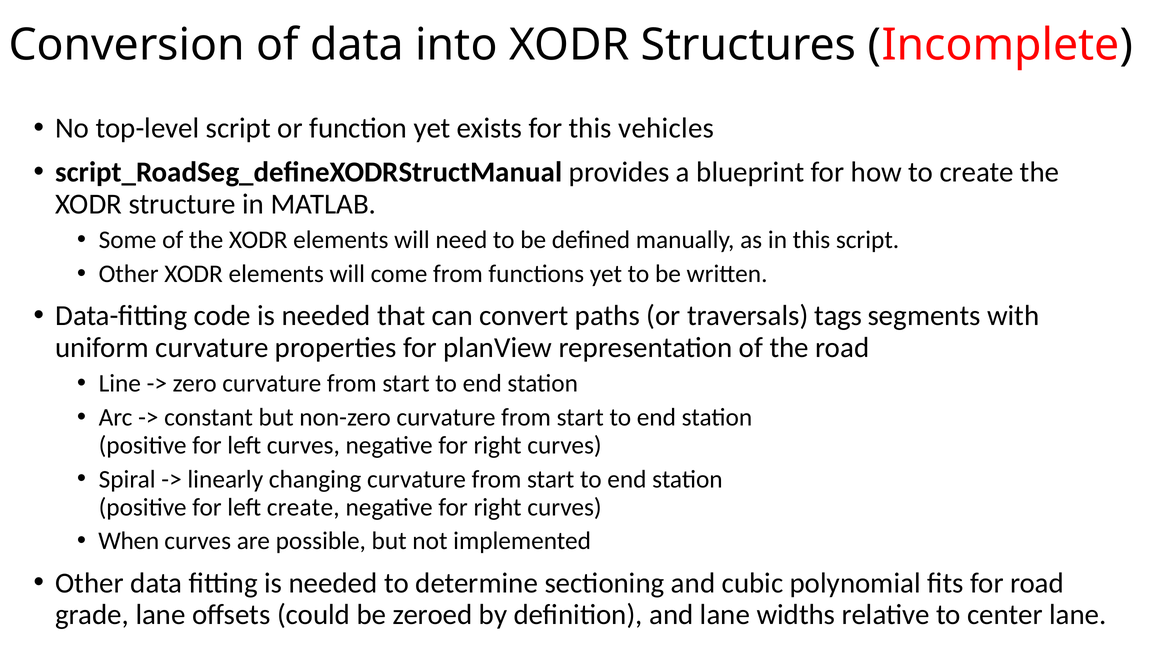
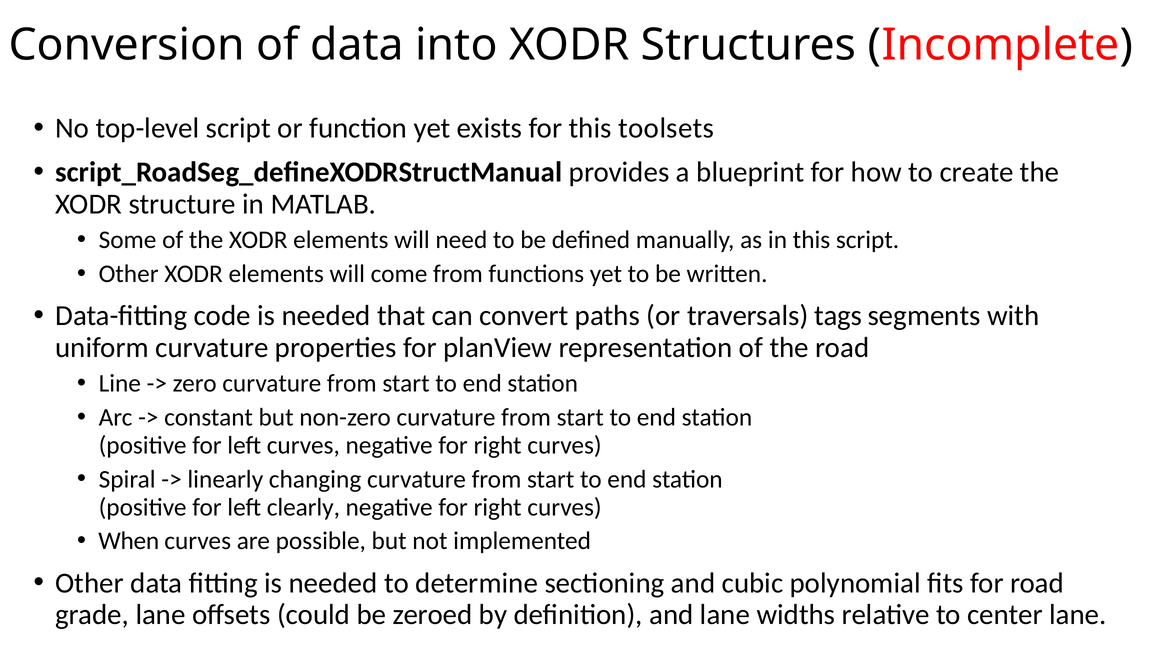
vehicles: vehicles -> toolsets (666, 128)
left create: create -> clearly (303, 507)
